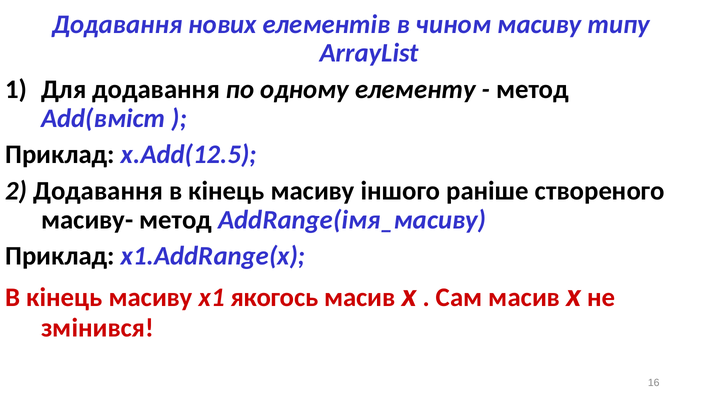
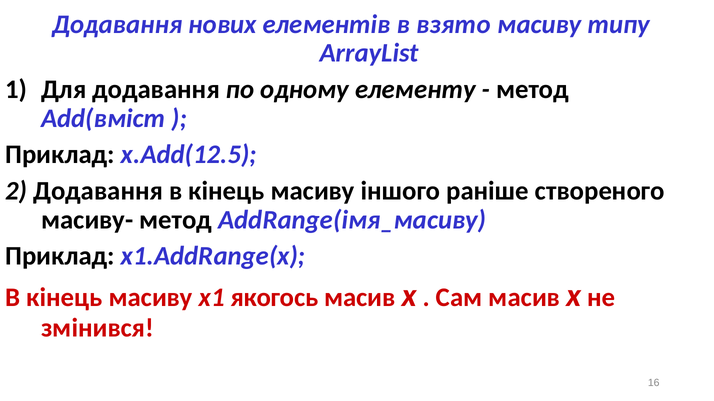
чином: чином -> взято (454, 24)
